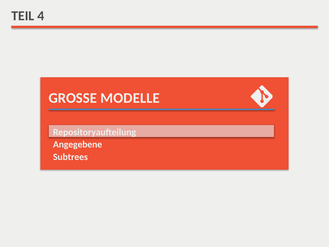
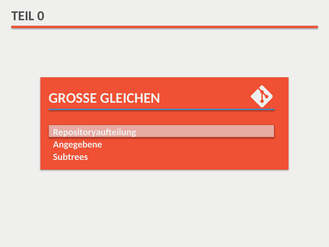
4: 4 -> 0 (41, 16)
MODELLE: MODELLE -> GLEICHEN (130, 98)
